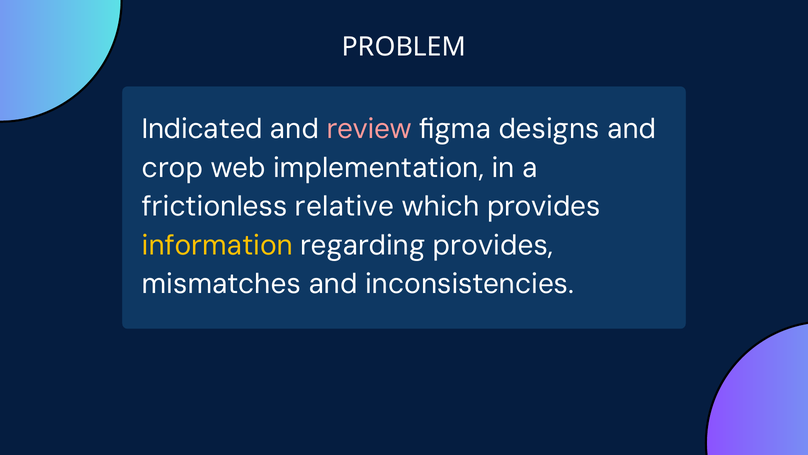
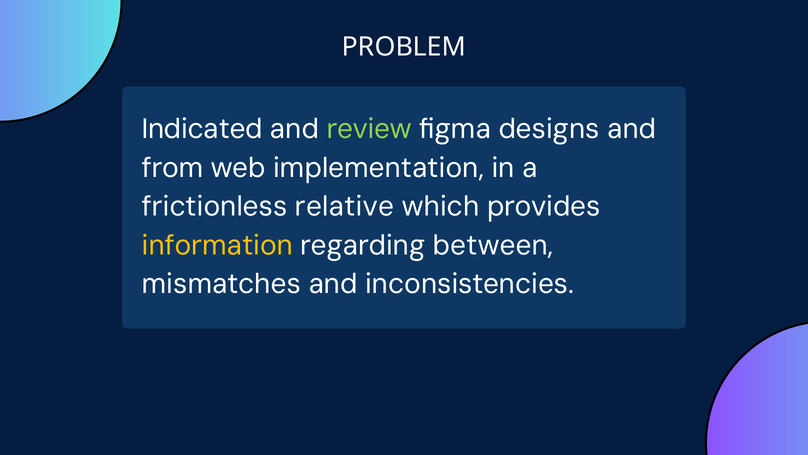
review colour: pink -> light green (369, 129)
crop: crop -> from (173, 168)
regarding provides: provides -> between (493, 245)
